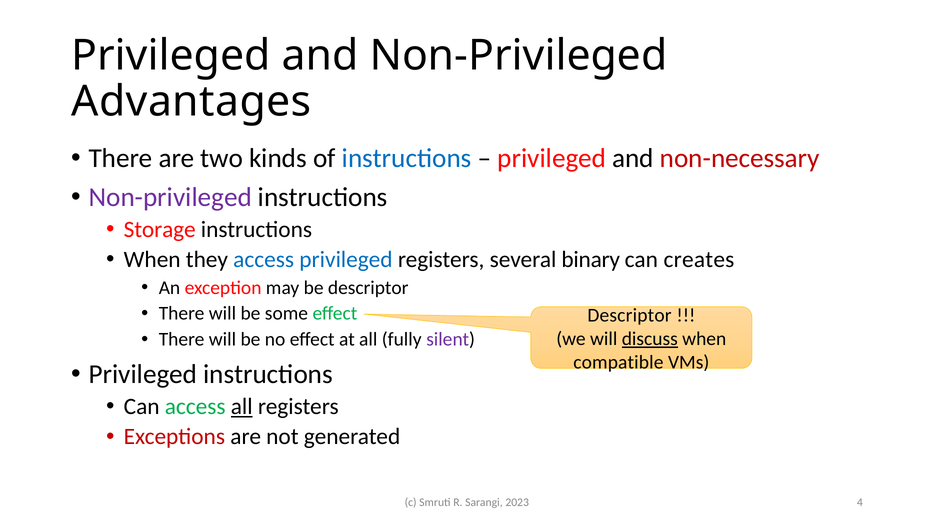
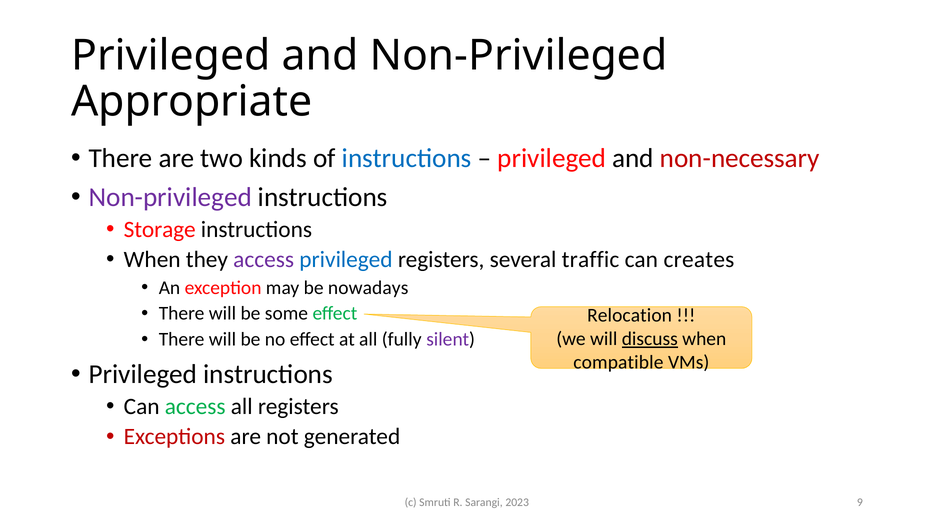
Advantages: Advantages -> Appropriate (192, 102)
access colour: blue -> purple (264, 259)
binary: binary -> traffic (591, 259)
be descriptor: descriptor -> nowadays (368, 287)
Descriptor: Descriptor -> Relocation (630, 315)
all underline: present -> none (242, 406)
4: 4 -> 9 (860, 502)
